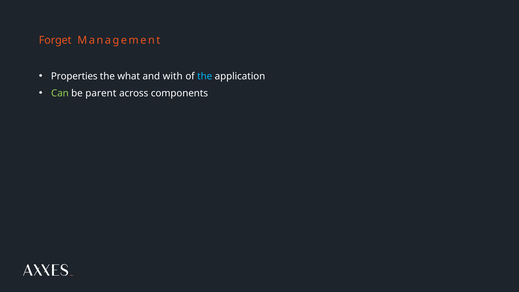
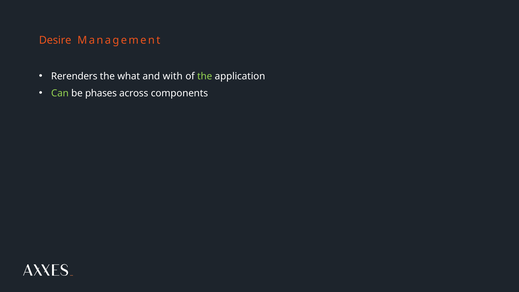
Forget: Forget -> Desire (55, 40)
Properties: Properties -> Rerenders (74, 76)
the colour: light blue -> light green (205, 76)
parent: parent -> phases (101, 93)
